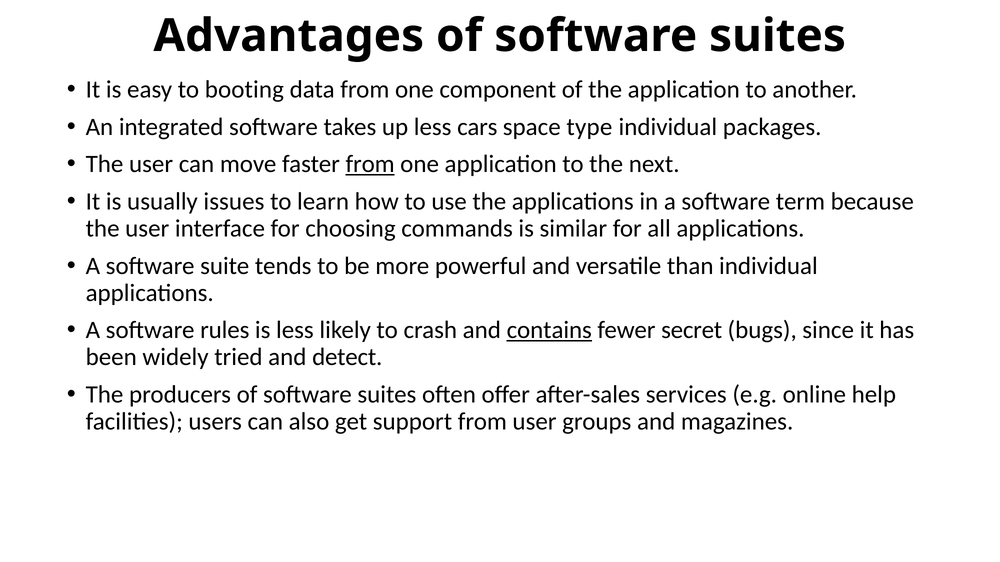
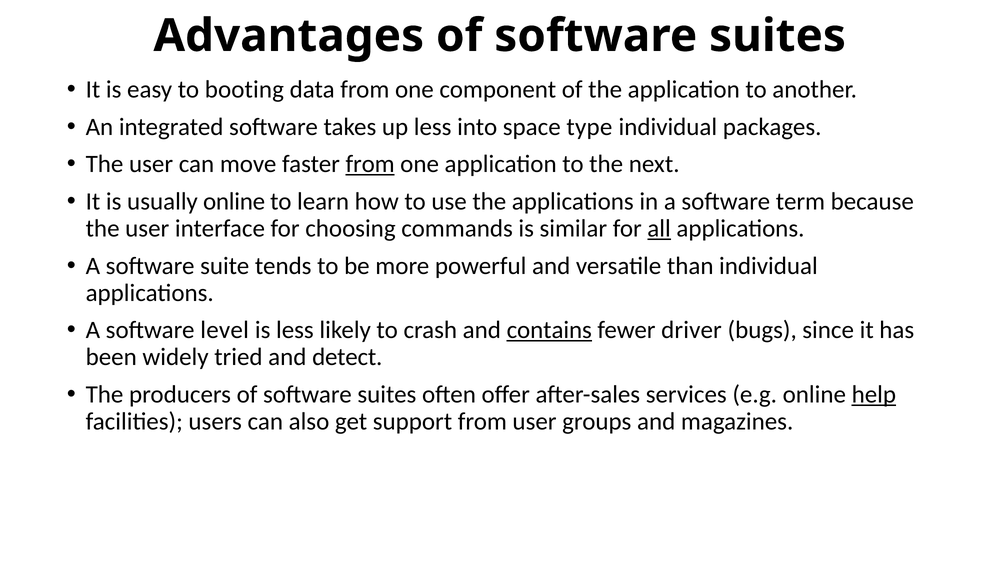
cars: cars -> into (477, 127)
usually issues: issues -> online (234, 202)
all underline: none -> present (659, 229)
rules: rules -> level (225, 331)
secret: secret -> driver (691, 331)
help underline: none -> present (874, 395)
